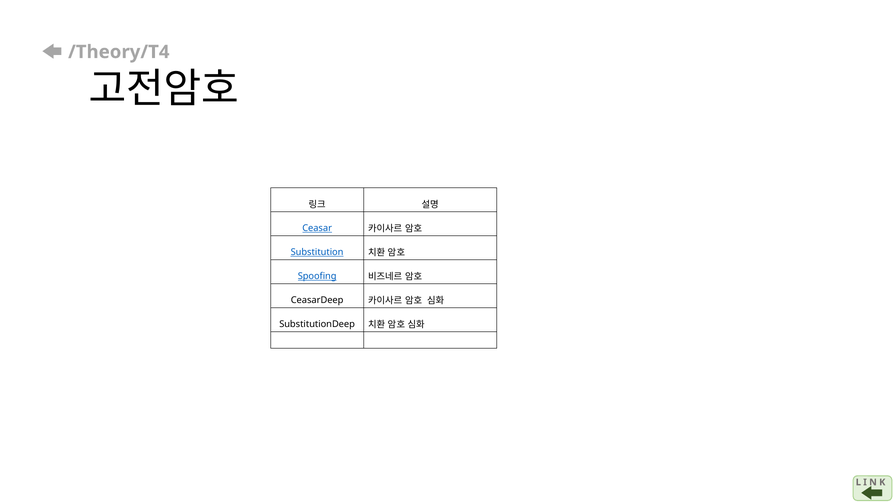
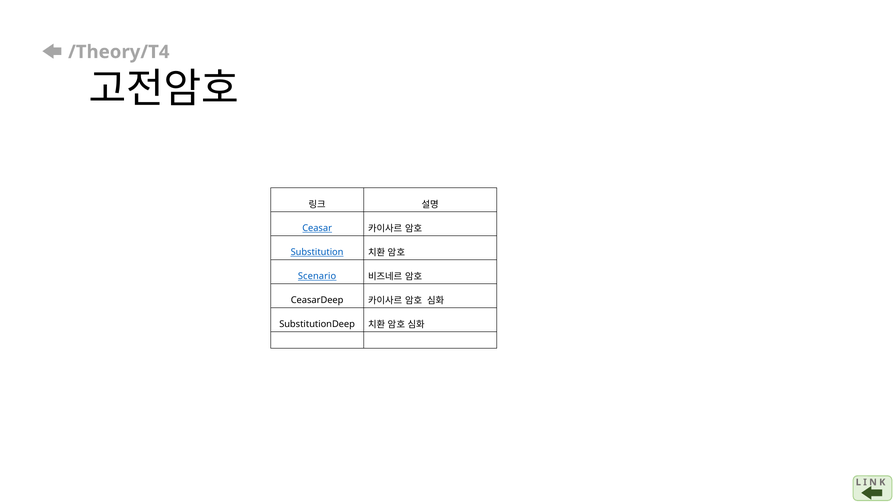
Spoofing: Spoofing -> Scenario (317, 276)
